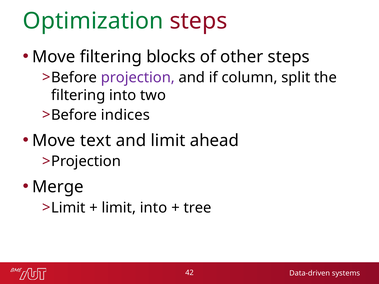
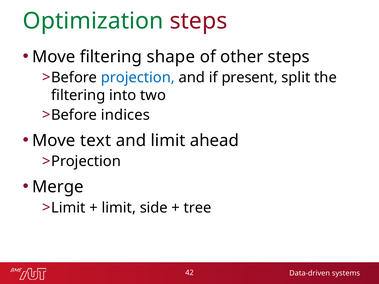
blocks: blocks -> shape (171, 57)
projection colour: purple -> blue (138, 78)
column: column -> present (250, 78)
limit into: into -> side (154, 208)
